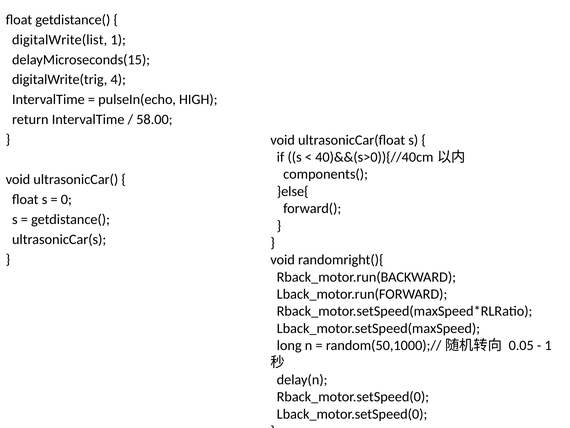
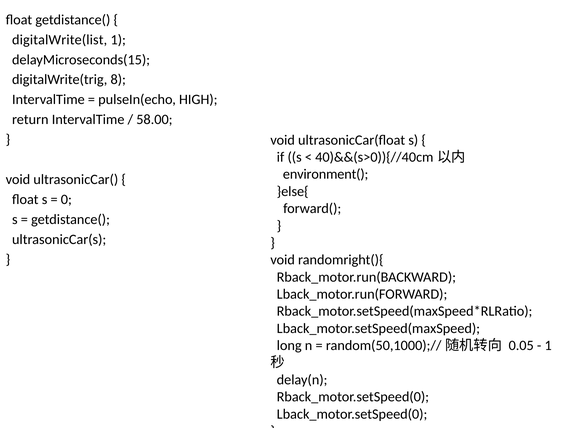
4: 4 -> 8 (118, 80)
components(: components( -> environment( (326, 174)
